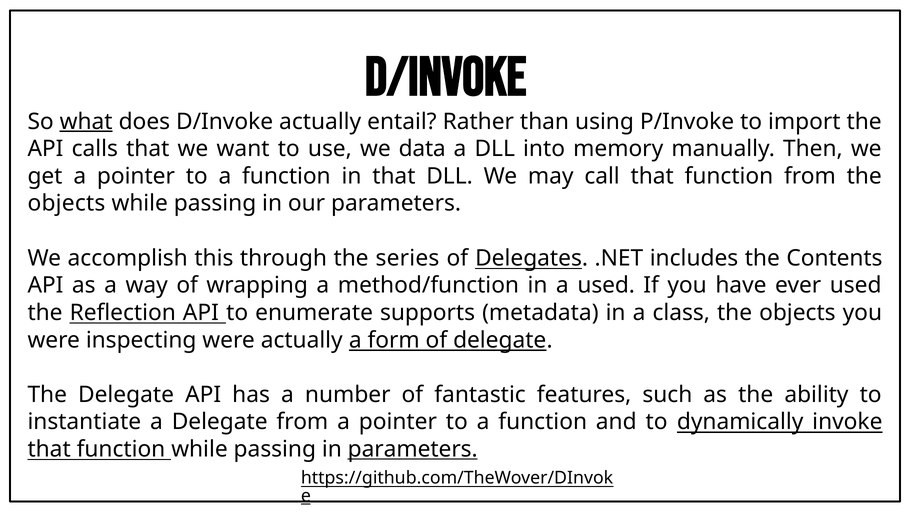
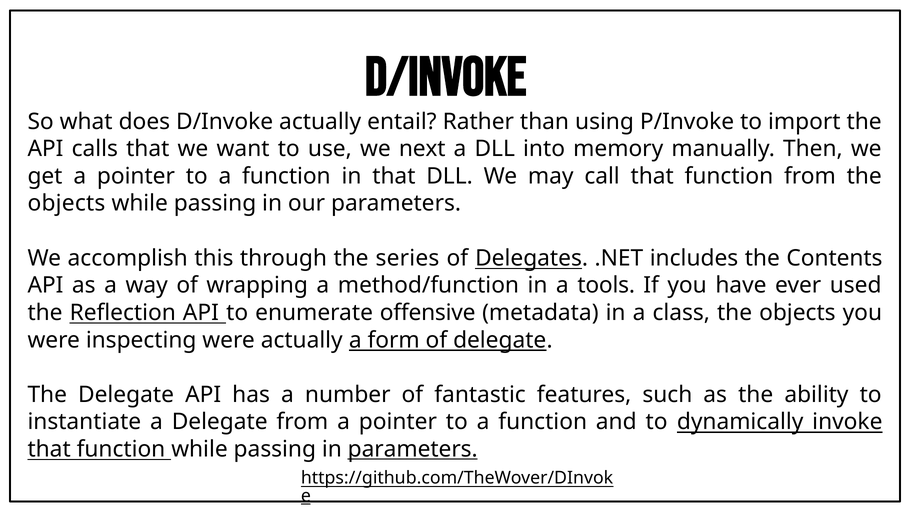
what underline: present -> none (86, 122)
data: data -> next (422, 149)
a used: used -> tools (606, 285)
supports: supports -> offensive (428, 313)
